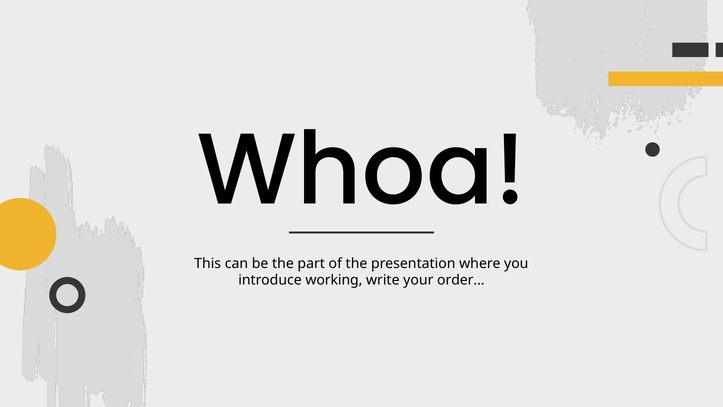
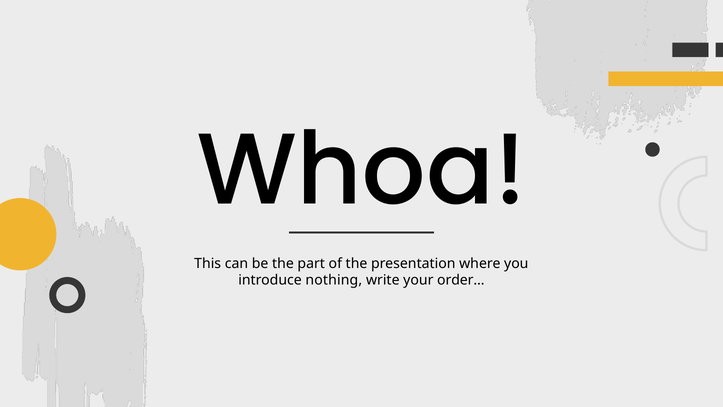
working: working -> nothing (334, 280)
